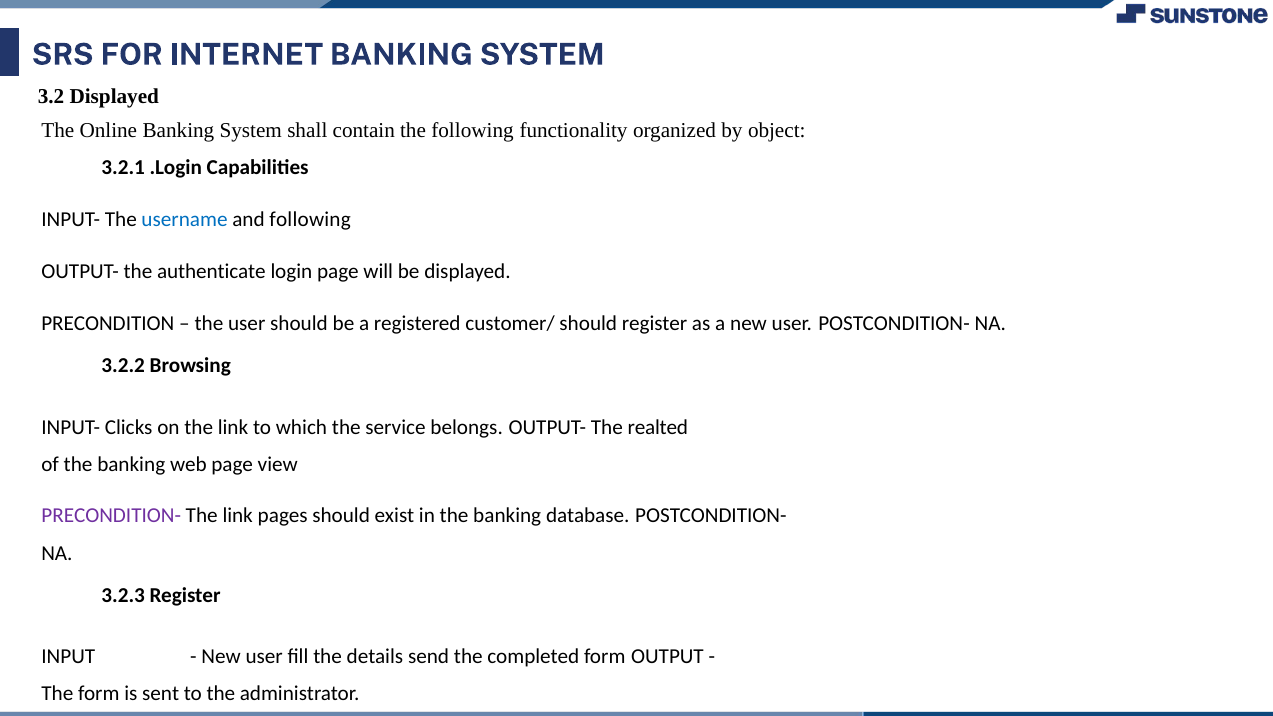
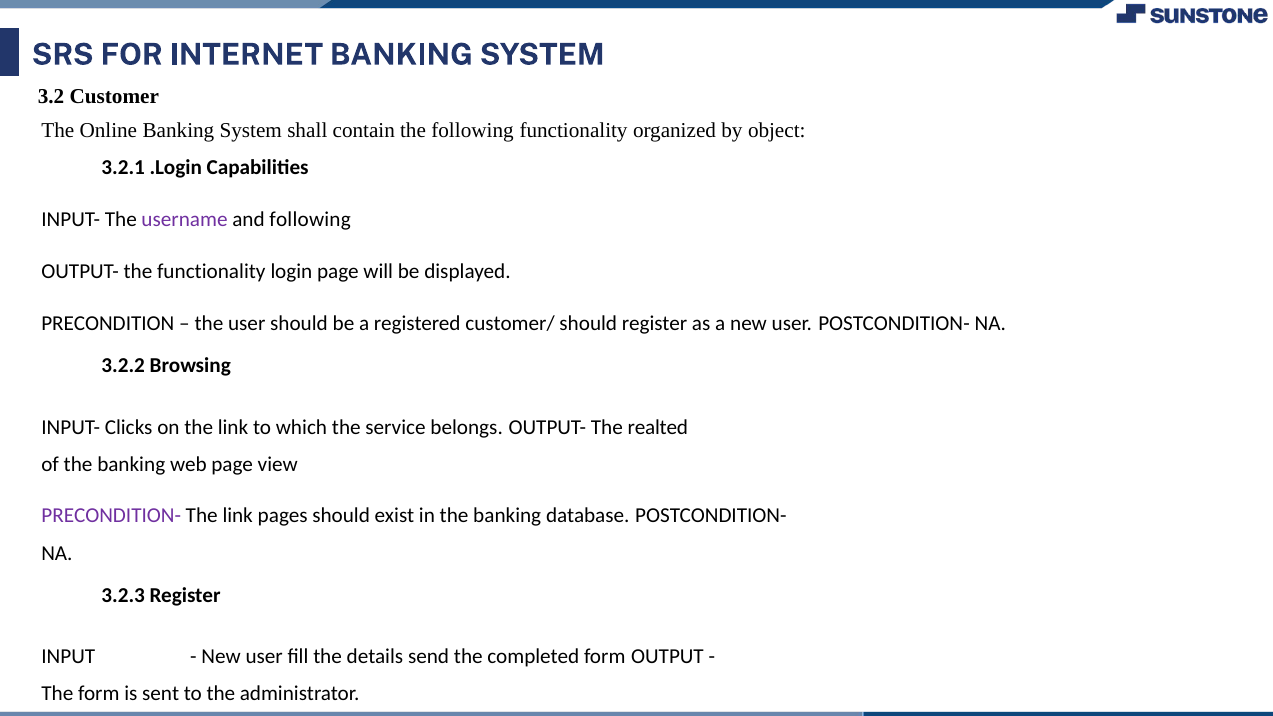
3.2 Displayed: Displayed -> Customer (114, 97)
username colour: blue -> purple (185, 220)
the authenticate: authenticate -> functionality (211, 272)
